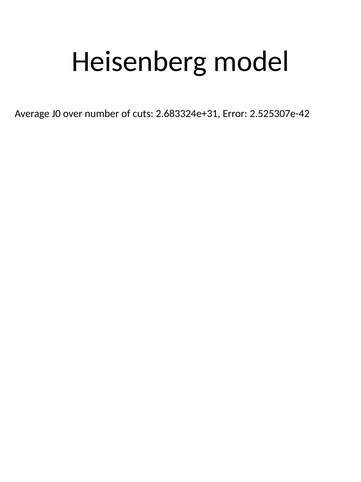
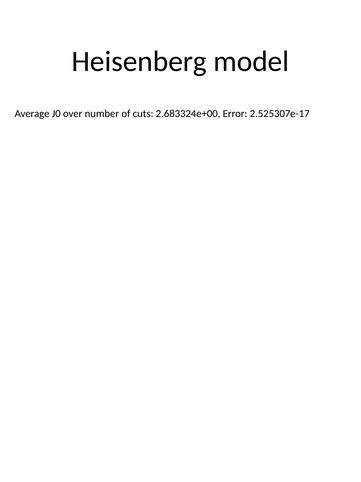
2.683324e+31: 2.683324e+31 -> 2.683324e+00 (188, 113)
2.525307e-42: 2.525307e-42 -> 2.525307e-17 (280, 113)
